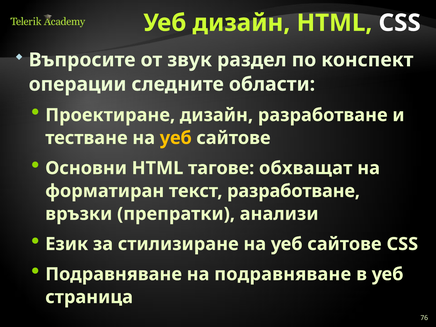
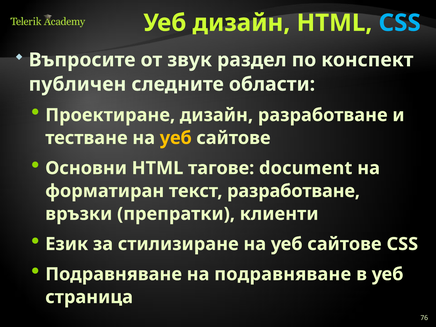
CSS colour: white -> light blue (400, 23)
операции: операции -> публичен (77, 84)
обхващат: обхващат -> document (306, 168)
анализи: анализи -> клиенти (279, 214)
